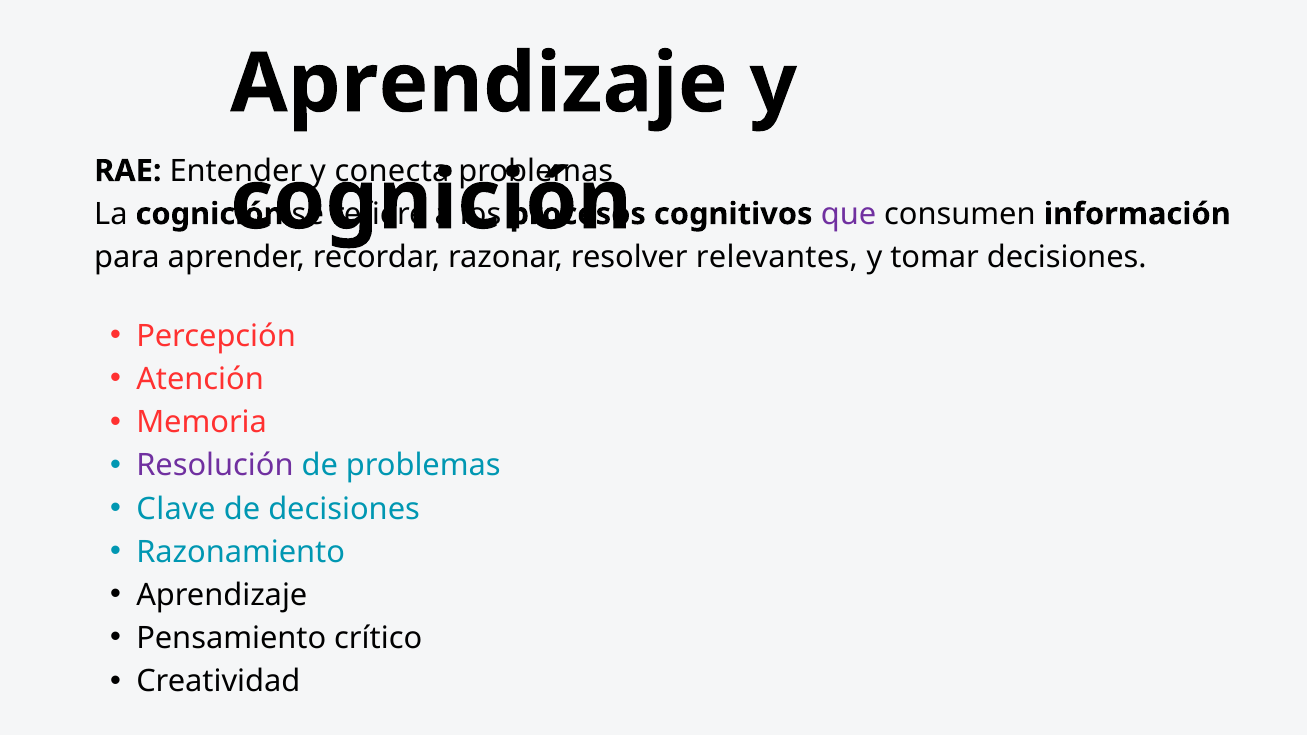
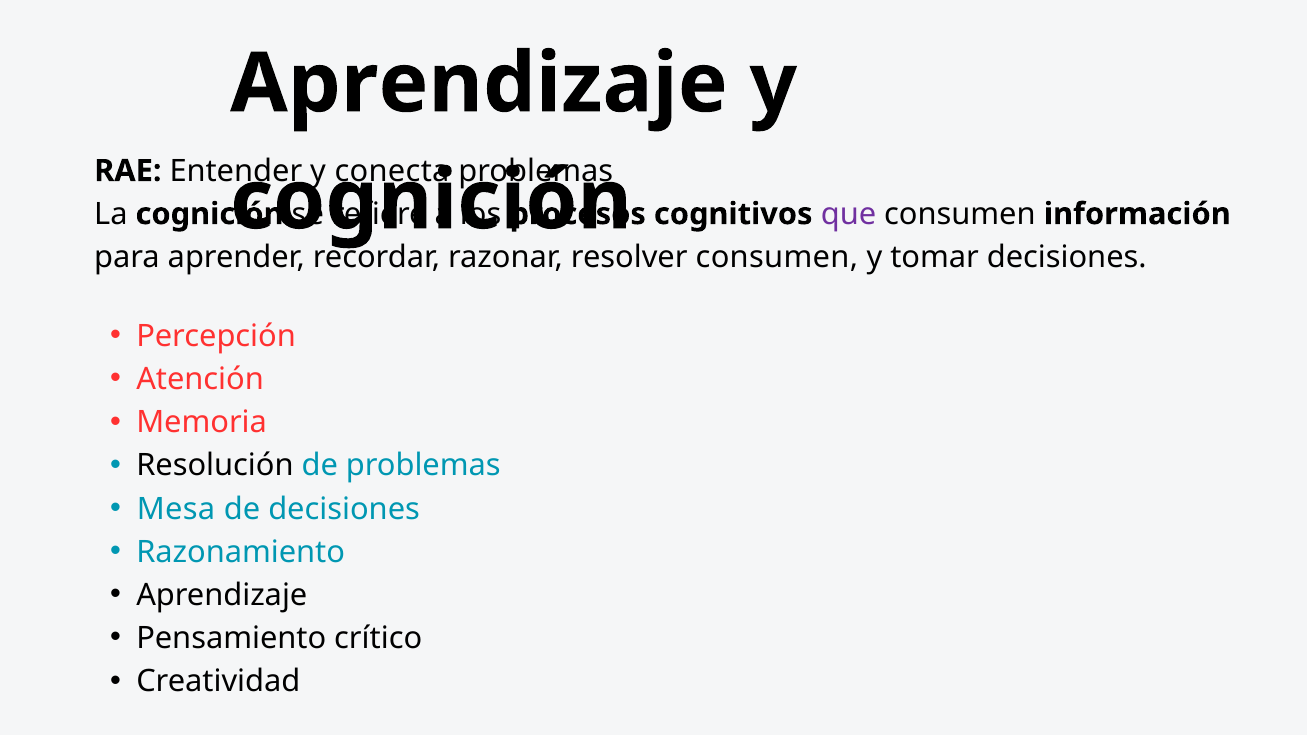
relevantes: relevantes -> consumen (777, 257)
Resolución colour: purple -> black (215, 466)
Clave: Clave -> Mesa (176, 509)
